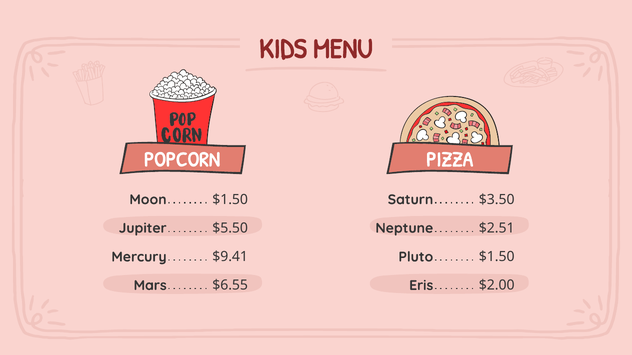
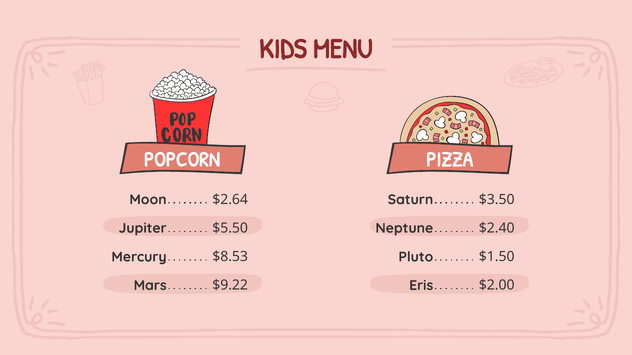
Moon $1.50: $1.50 -> $2.64 (230, 200)
$2.51: $2.51 -> $2.40 (497, 229)
$9.41: $9.41 -> $8.53 (230, 257)
$6.55: $6.55 -> $9.22 (230, 286)
